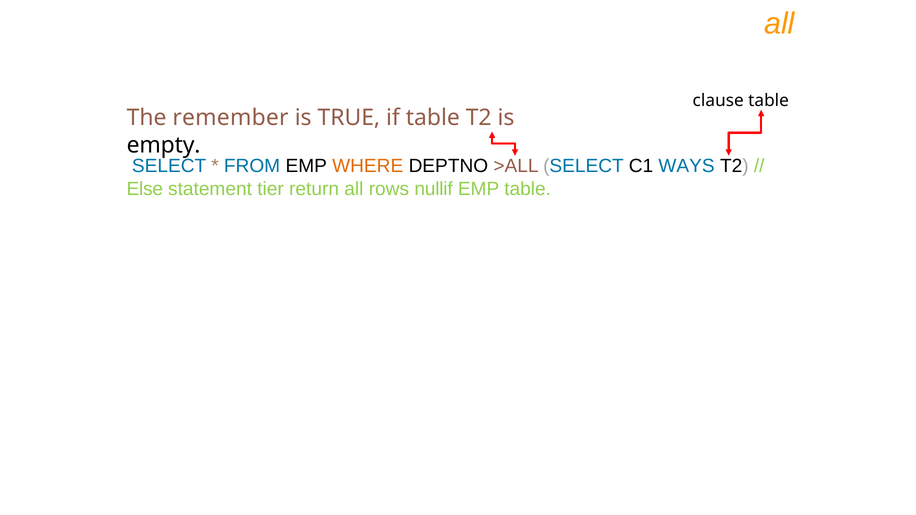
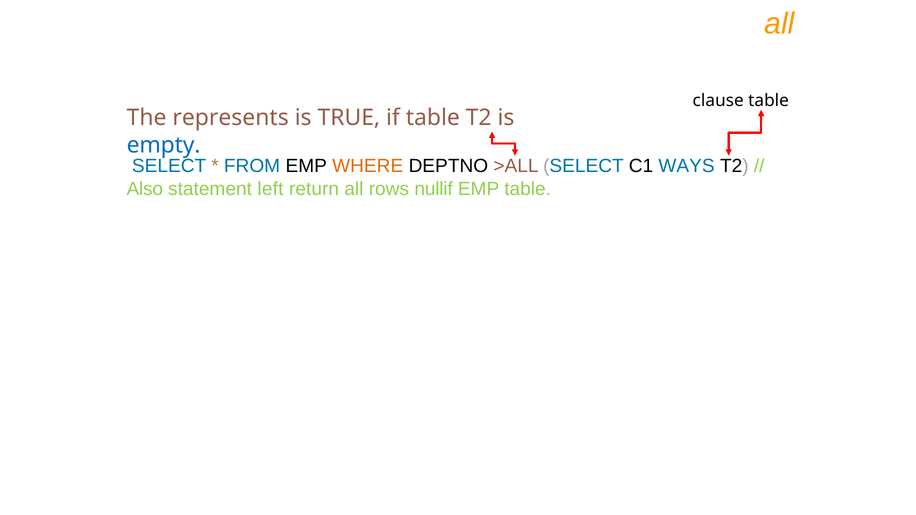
remember: remember -> represents (231, 118)
empty colour: black -> blue (164, 145)
Else: Else -> Also (145, 189)
tier: tier -> left (270, 189)
